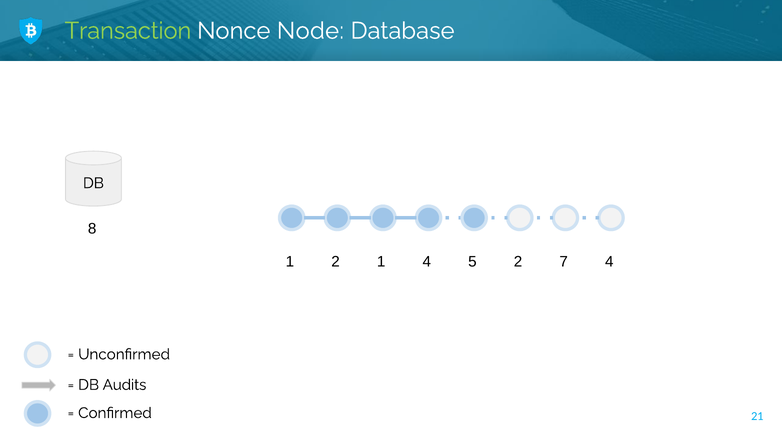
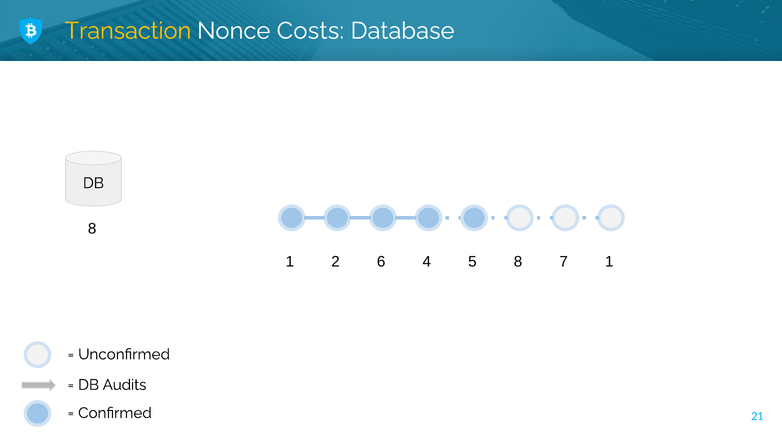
Transaction colour: light green -> yellow (128, 31)
Node: Node -> Costs (310, 31)
2 1: 1 -> 6 (381, 261)
5 2: 2 -> 8 (518, 261)
7 4: 4 -> 1 (609, 261)
